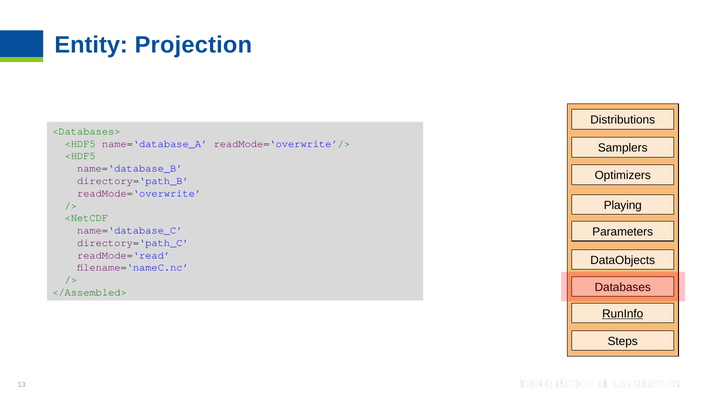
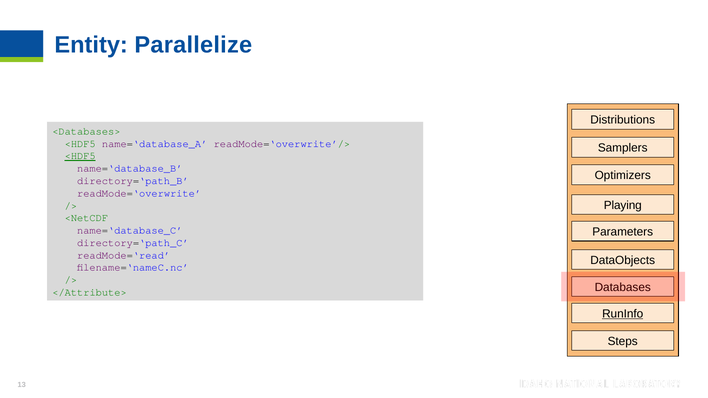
Projection: Projection -> Parallelize (193, 45)
<HDF5 underline: none -> present (80, 156)
</Assembled>: </Assembled> -> </Attribute> (90, 293)
